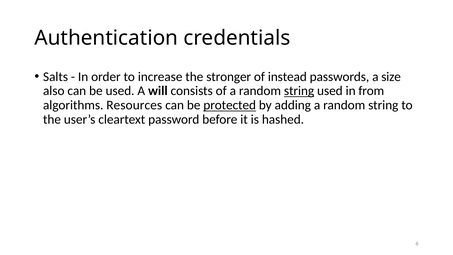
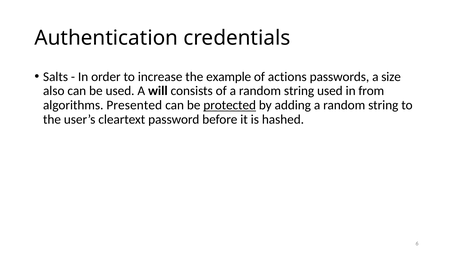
stronger: stronger -> example (229, 77)
instead: instead -> actions (287, 77)
string underline: present -> none (299, 91)
Resources: Resources -> Presented (134, 105)
